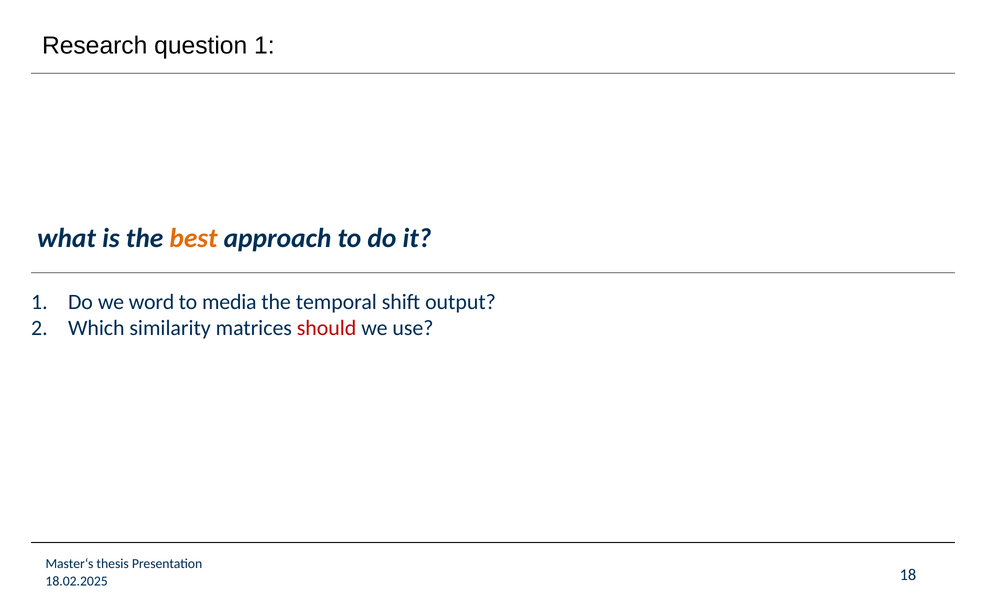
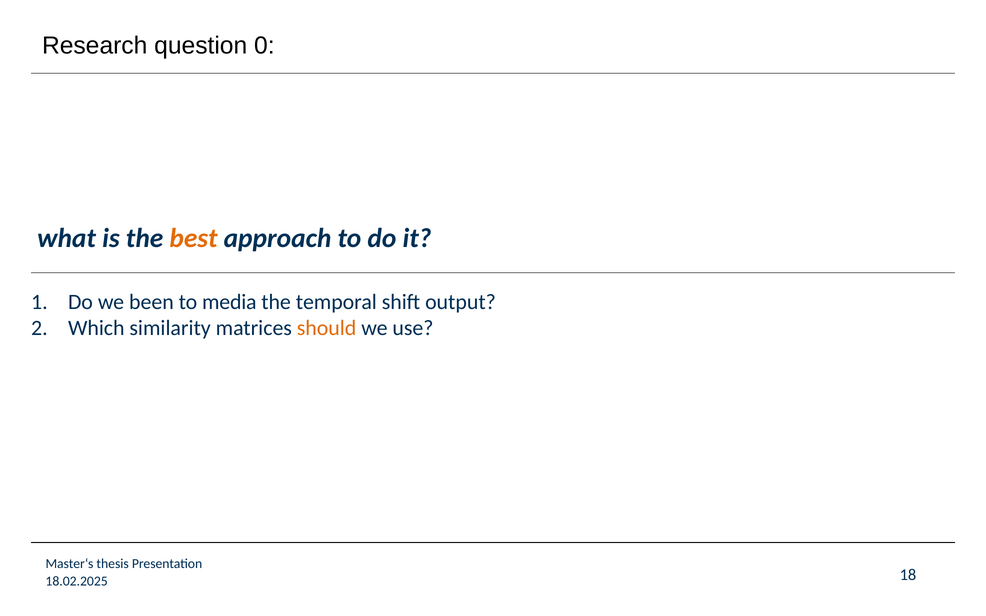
question 1: 1 -> 0 (264, 45)
word: word -> been (151, 302)
should colour: red -> orange (327, 328)
